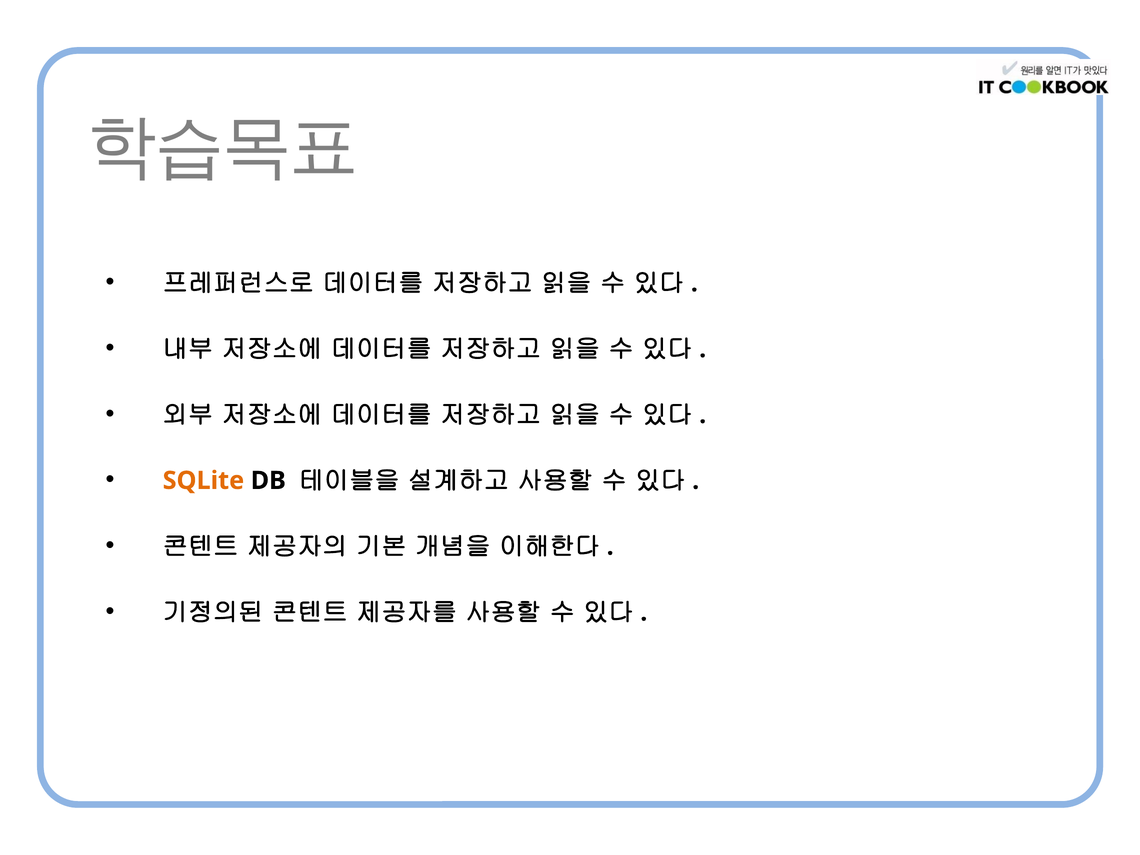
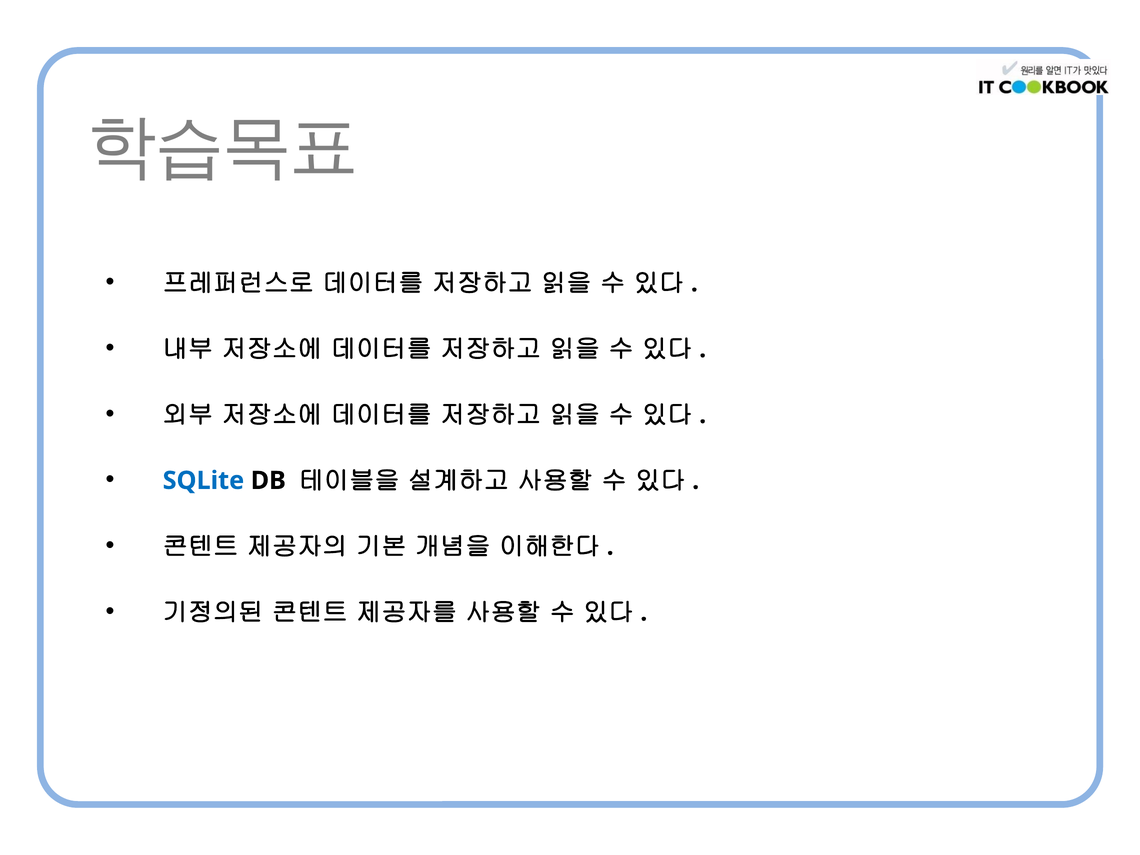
SQLite colour: orange -> blue (203, 481)
